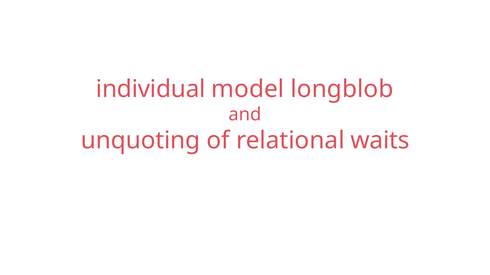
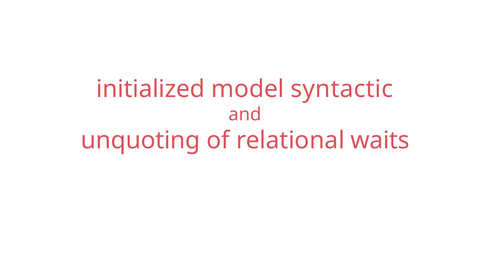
individual: individual -> initialized (151, 89)
longblob: longblob -> syntactic (342, 89)
